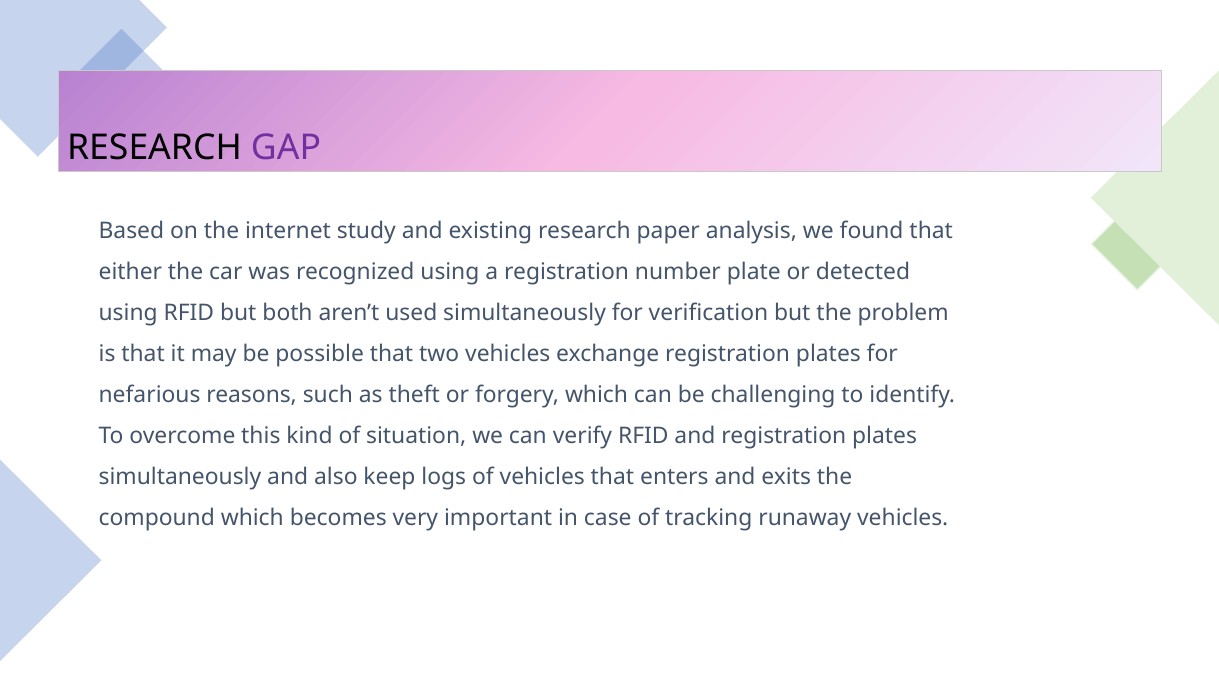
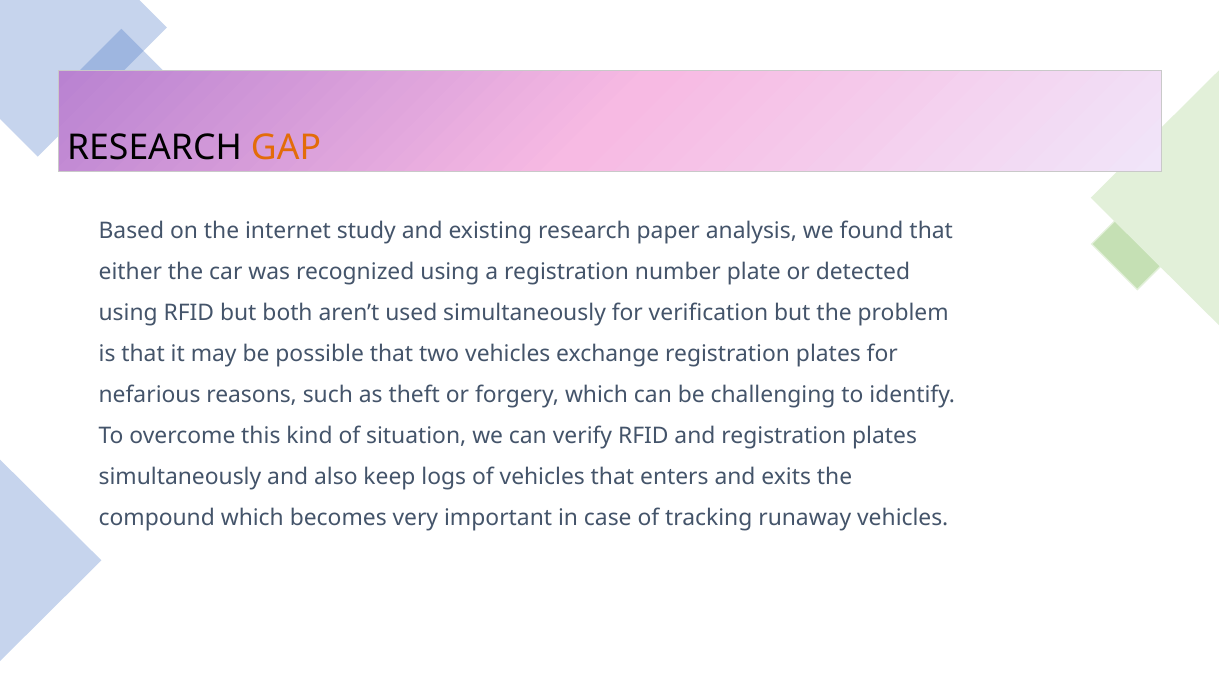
GAP colour: purple -> orange (286, 148)
